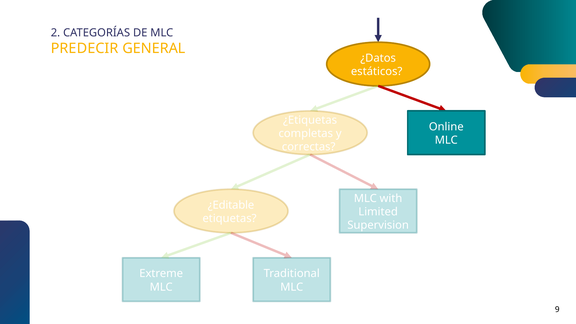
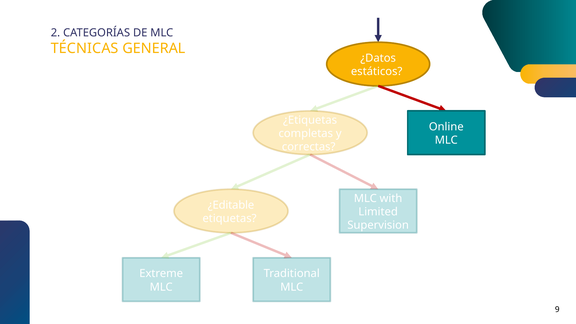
PREDECIR: PREDECIR -> TÉCNICAS (85, 48)
